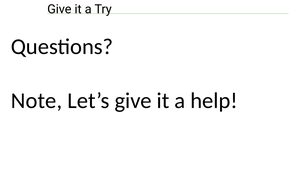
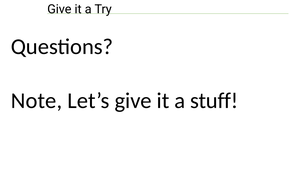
help: help -> stuff (214, 101)
